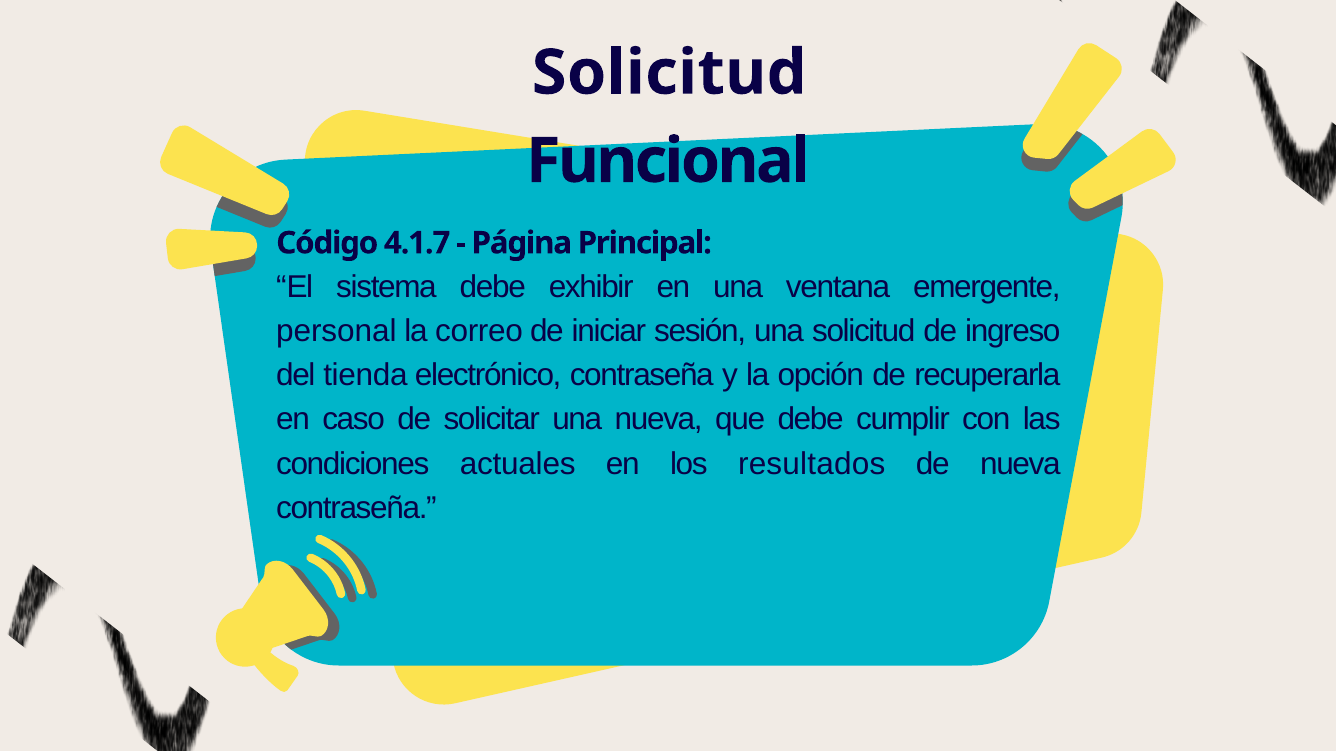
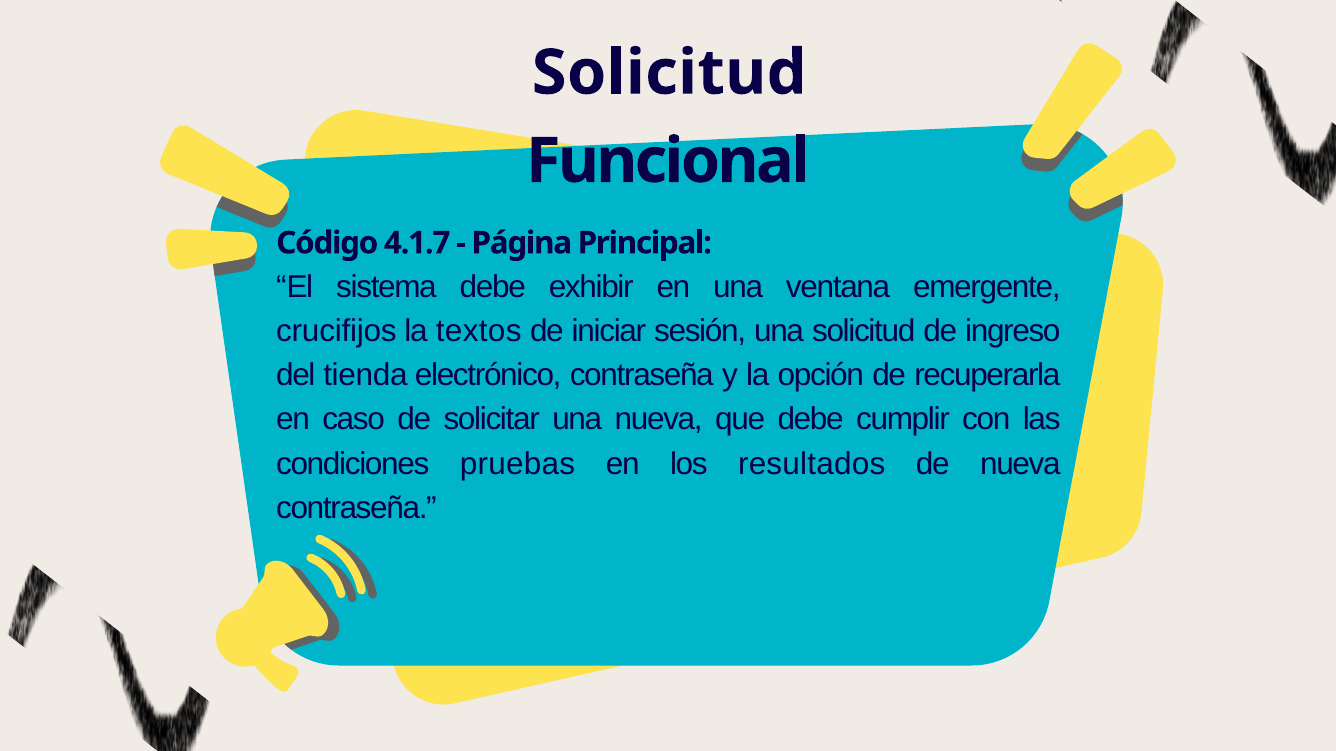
personal: personal -> crucifijos (336, 331)
correo: correo -> textos (479, 331)
actuales: actuales -> pruebas (517, 464)
